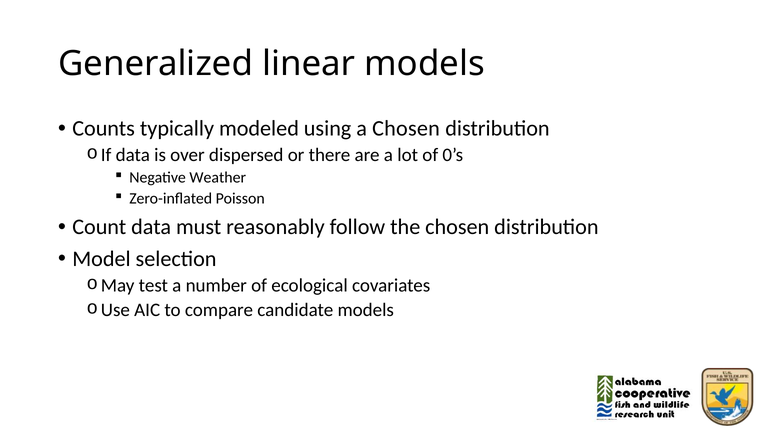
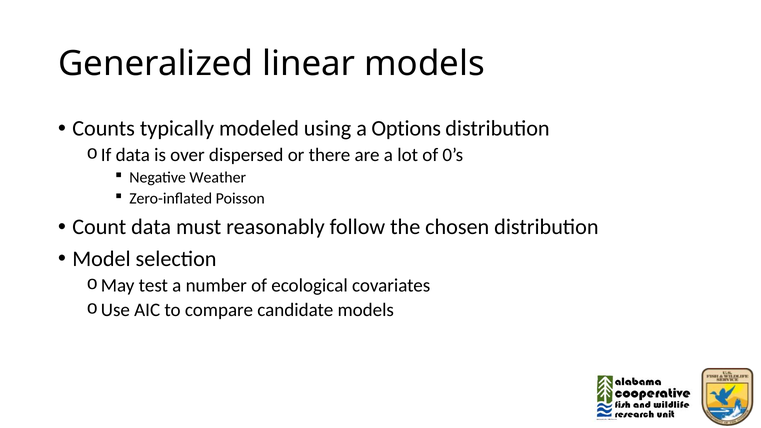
a Chosen: Chosen -> Options (406, 129)
